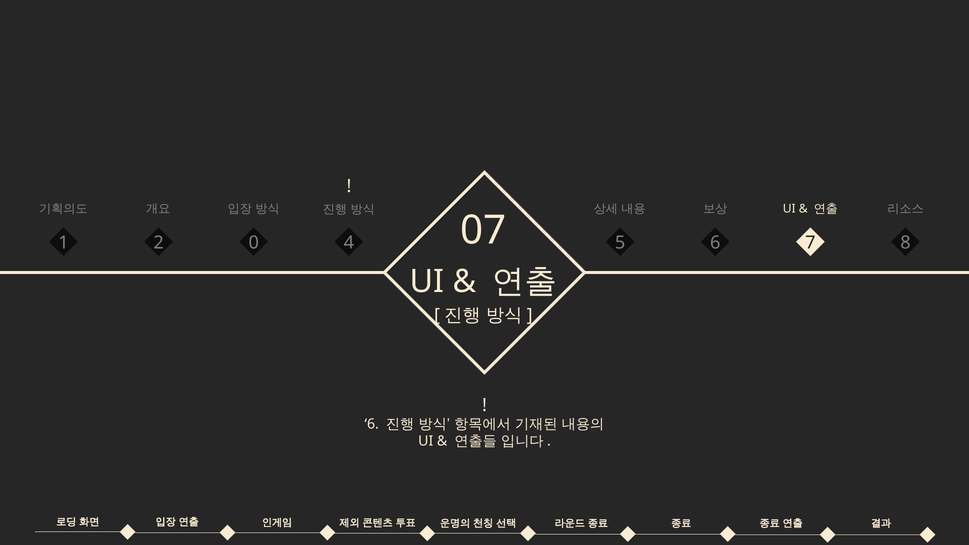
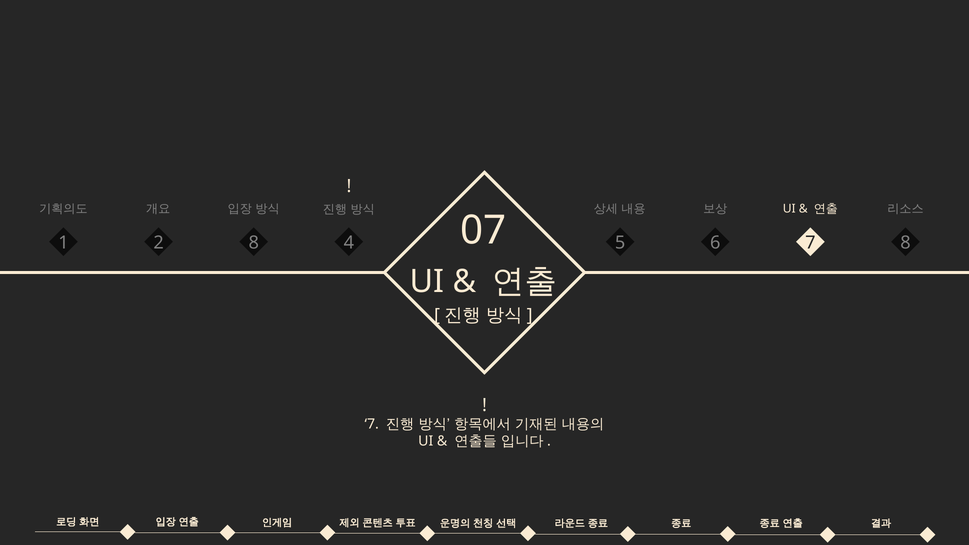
2 0: 0 -> 8 (254, 243)
6: 6 -> 7 (372, 424)
